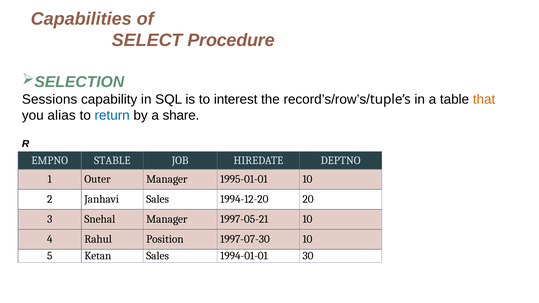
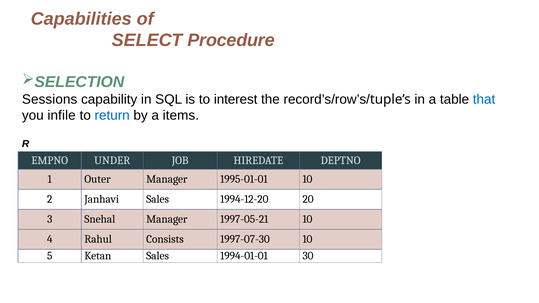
that colour: orange -> blue (484, 99)
alias: alias -> infile (62, 115)
share: share -> items (181, 115)
STABLE: STABLE -> UNDER (112, 160)
Position: Position -> Consists (165, 239)
